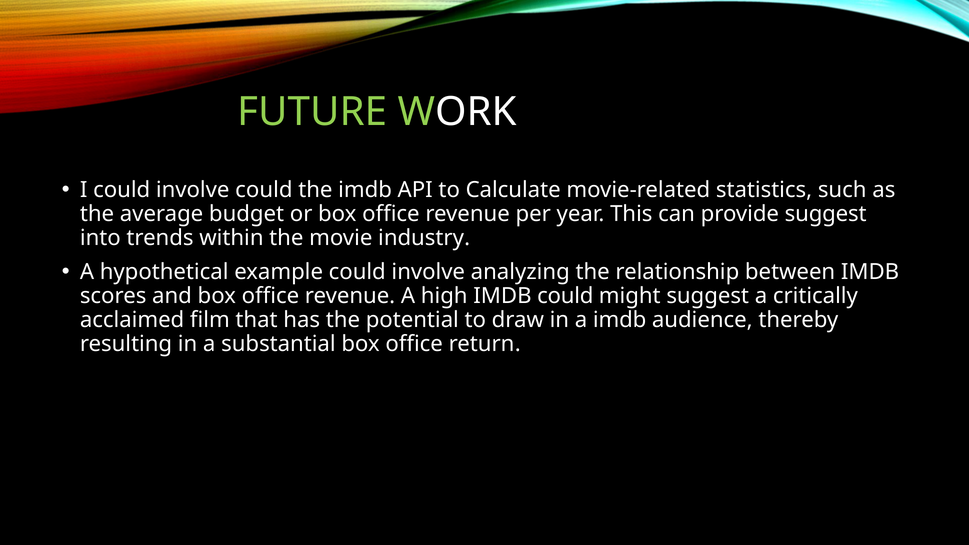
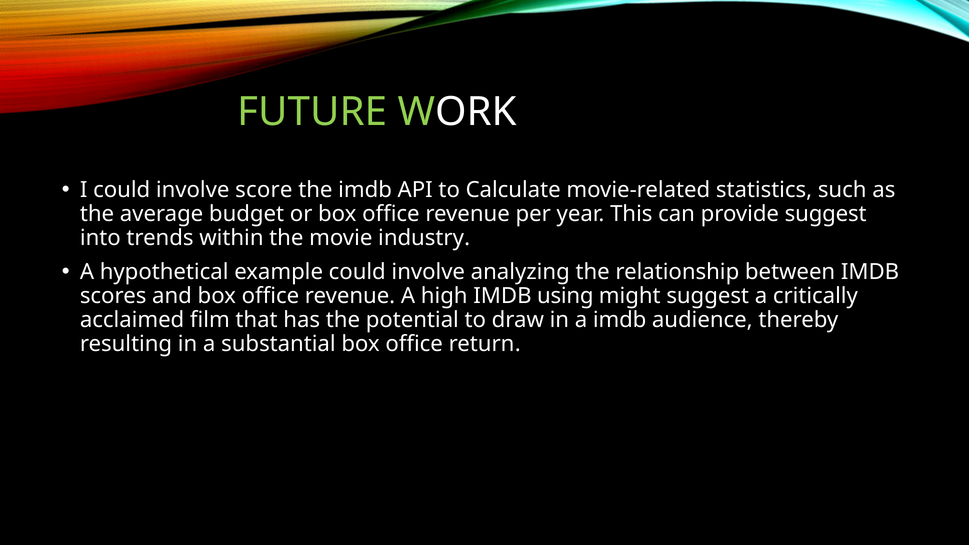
involve could: could -> score (264, 190)
IMDB could: could -> using (565, 296)
